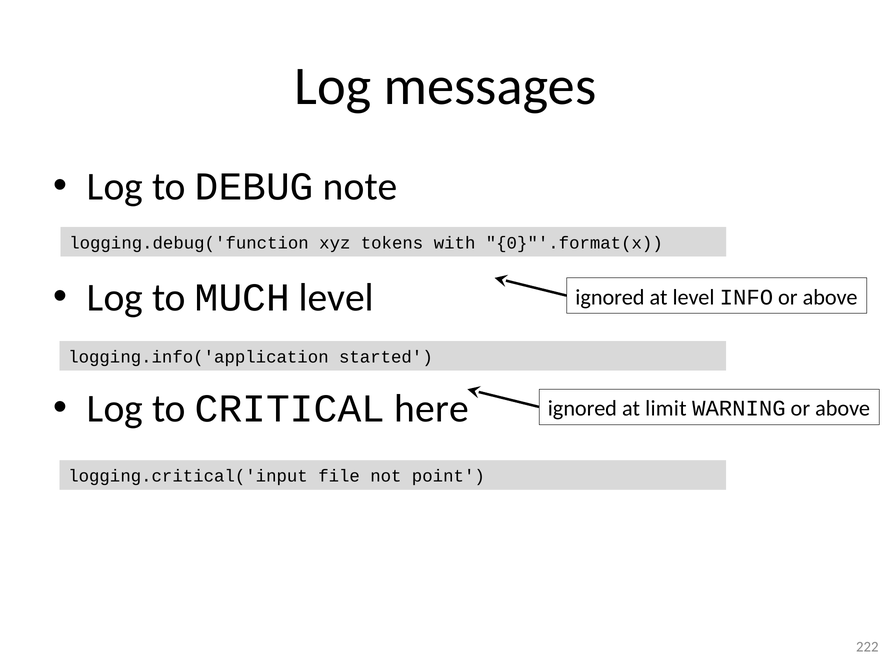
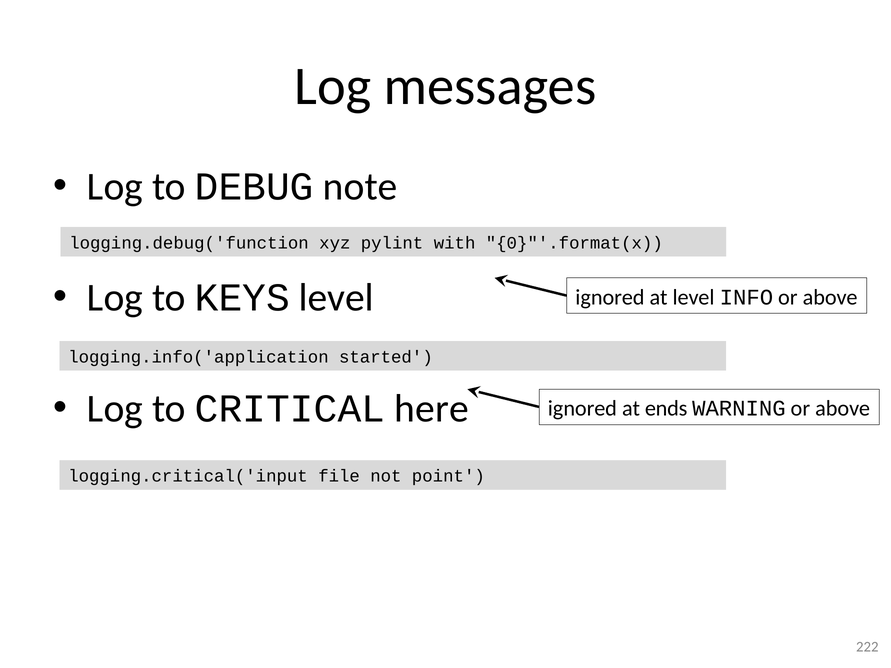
tokens: tokens -> pylint (392, 243)
MUCH: MUCH -> KEYS (242, 298)
limit: limit -> ends (666, 409)
